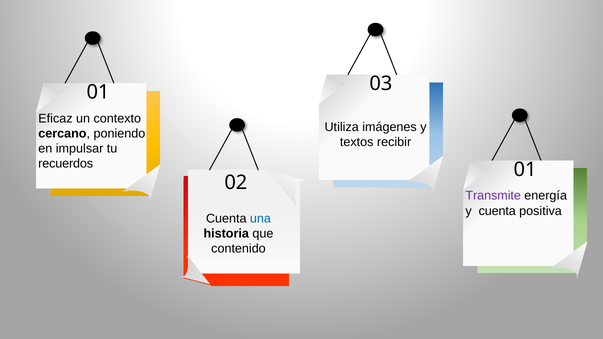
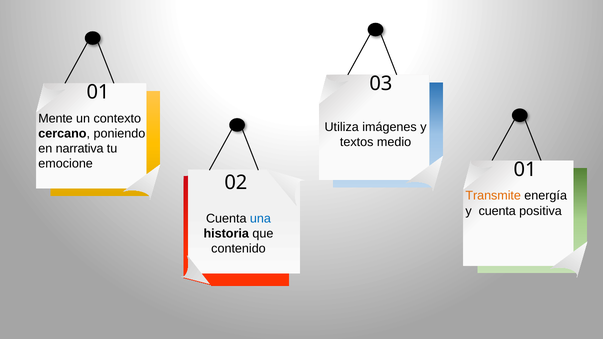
Eficaz: Eficaz -> Mente (56, 119)
recibir: recibir -> medio (394, 142)
impulsar: impulsar -> narrativa (80, 149)
recuerdos: recuerdos -> emocione (66, 164)
Transmite colour: purple -> orange (493, 196)
